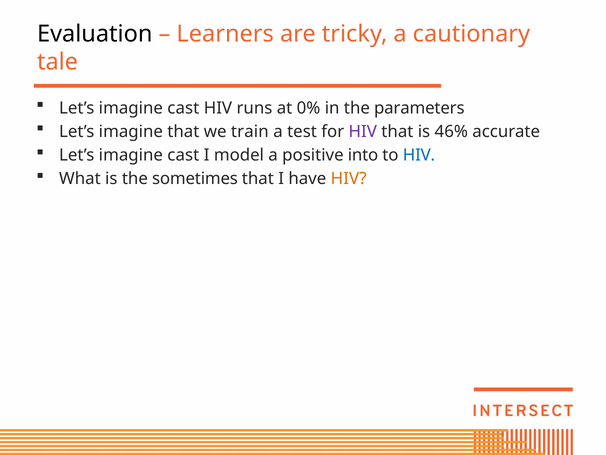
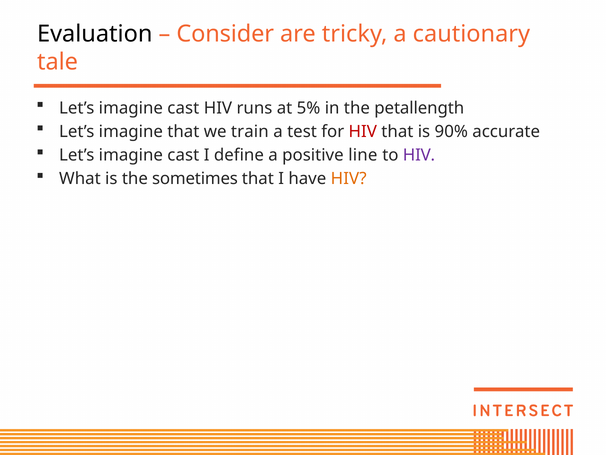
Learners: Learners -> Consider (225, 34)
0%: 0% -> 5% (309, 108)
parameters: parameters -> petallength (419, 108)
HIV colour: purple -> red (363, 132)
46%: 46% -> 90% (451, 132)
model: model -> define (239, 155)
into: into -> line (363, 155)
HIV colour: blue -> purple (419, 155)
